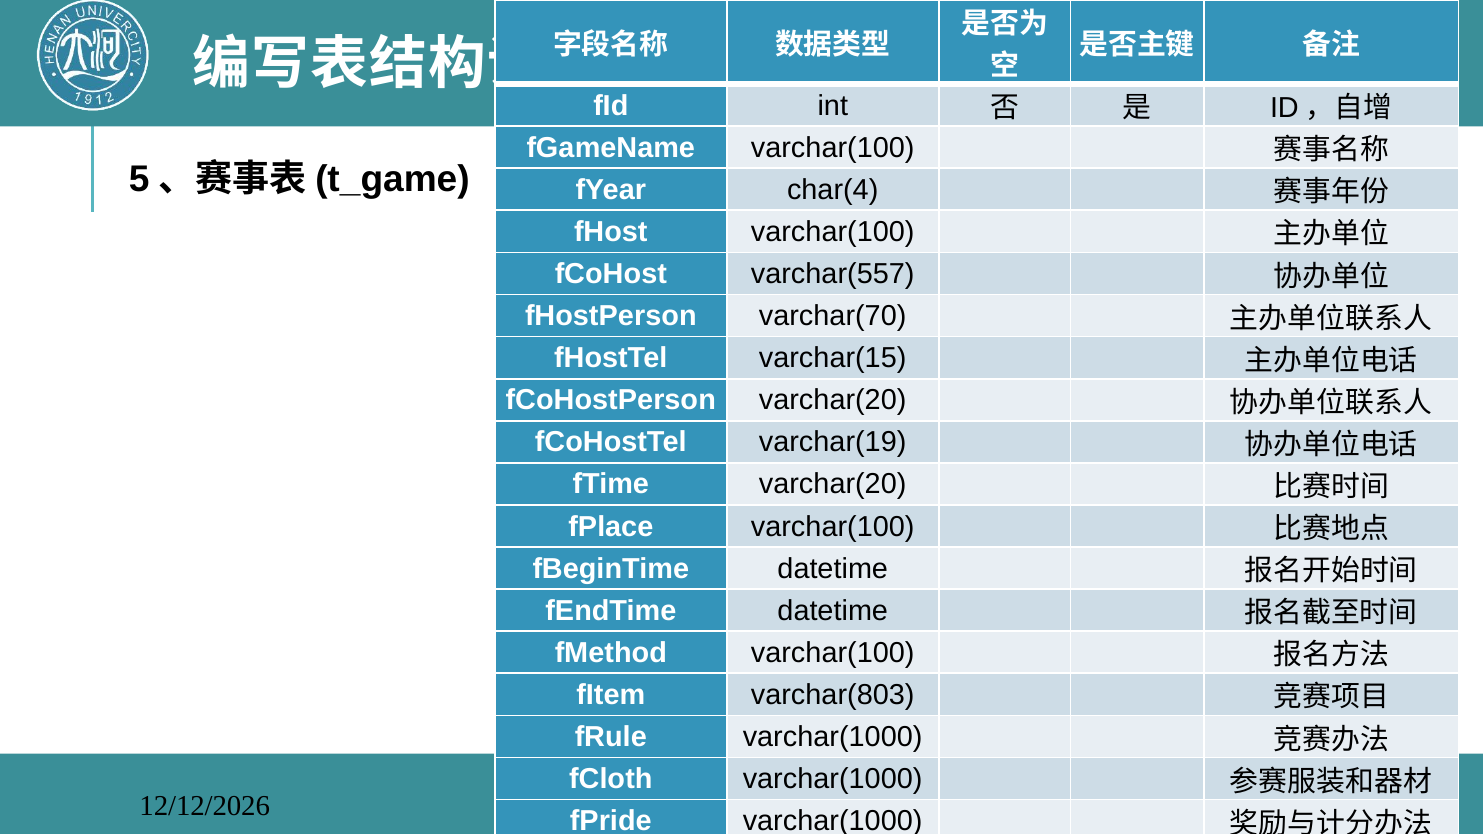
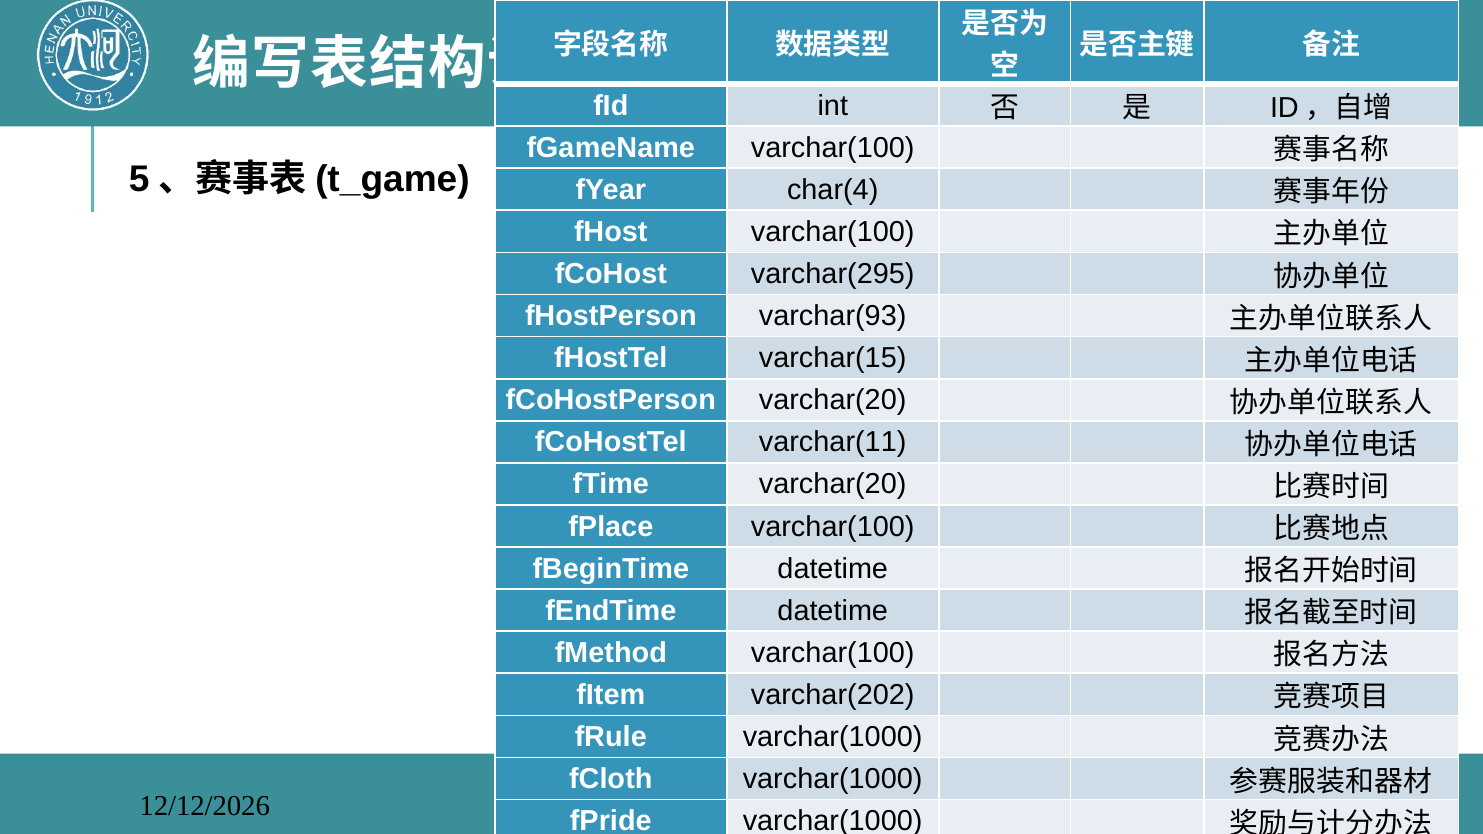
varchar(557: varchar(557 -> varchar(295 (833, 274)
varchar(70: varchar(70 -> varchar(93 (833, 316)
varchar(19: varchar(19 -> varchar(11 (833, 442)
varchar(803: varchar(803 -> varchar(202 (833, 695)
